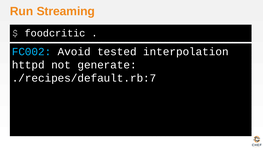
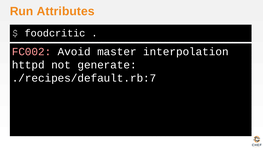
Streaming: Streaming -> Attributes (66, 11)
FC002 colour: light blue -> pink (32, 52)
tested: tested -> master (117, 52)
